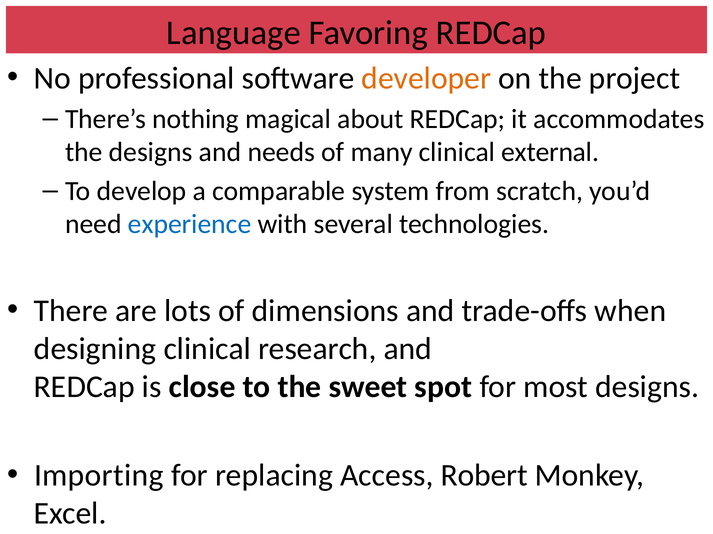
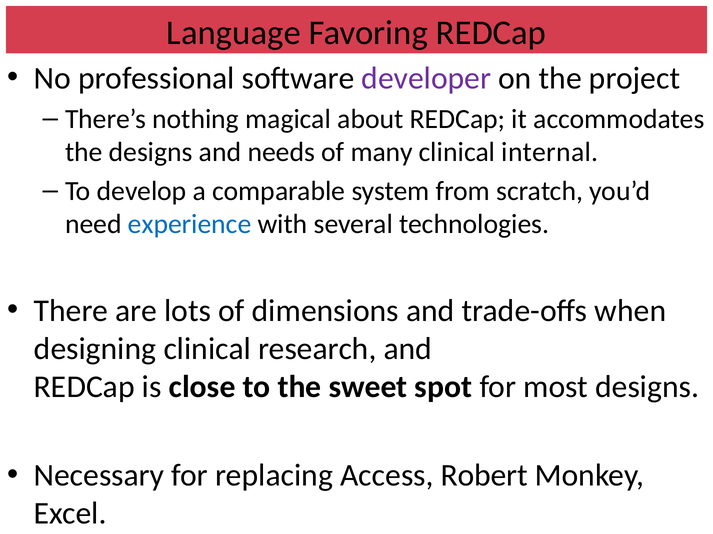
developer colour: orange -> purple (426, 78)
external: external -> internal (550, 152)
Importing: Importing -> Necessary (99, 476)
